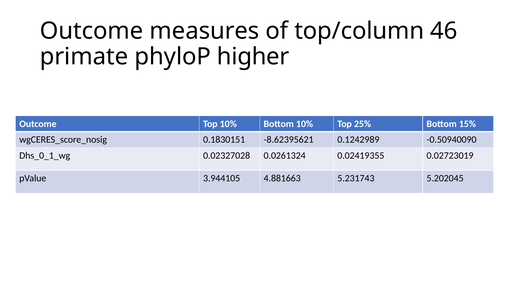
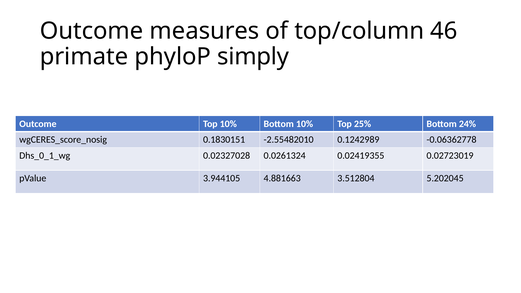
higher: higher -> simply (253, 57)
15%: 15% -> 24% (467, 124)
-8.62395621: -8.62395621 -> -2.55482010 (289, 140)
-0.50940090: -0.50940090 -> -0.06362778 (452, 140)
5.231743: 5.231743 -> 3.512804 (356, 178)
